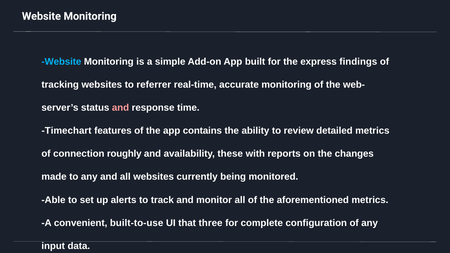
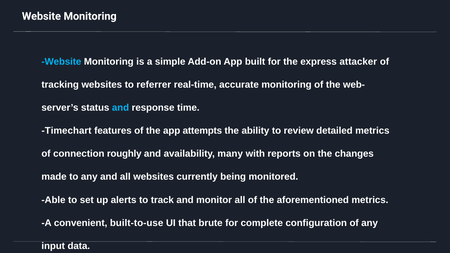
findings: findings -> attacker (358, 62)
and colour: pink -> light blue (121, 108)
contains: contains -> attempts (202, 131)
these: these -> many (230, 154)
three: three -> brute (211, 223)
